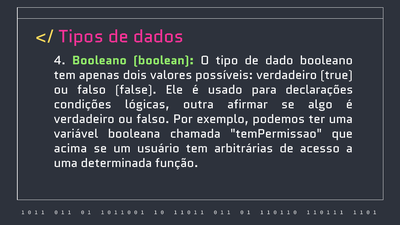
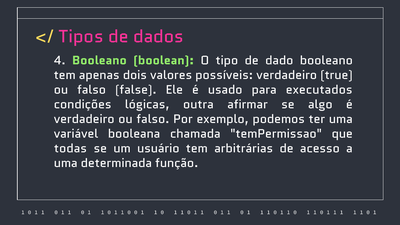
declarações: declarações -> executados (319, 90)
acima: acima -> todas (70, 149)
